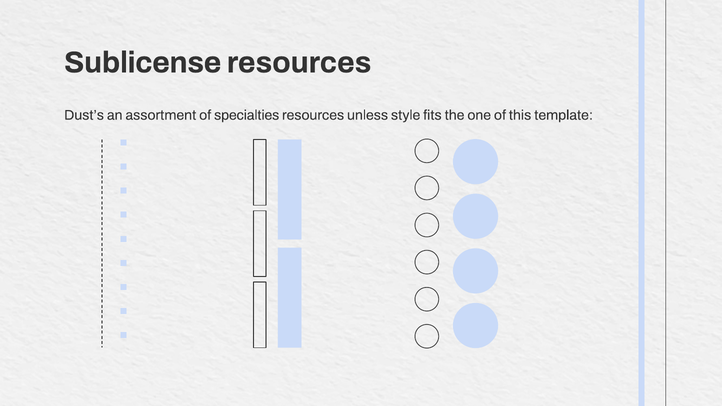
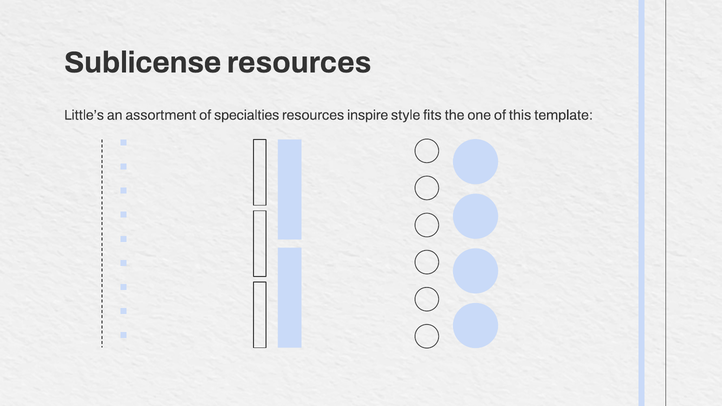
Dust’s: Dust’s -> Little’s (84, 115)
unless: unless -> inspire (368, 115)
